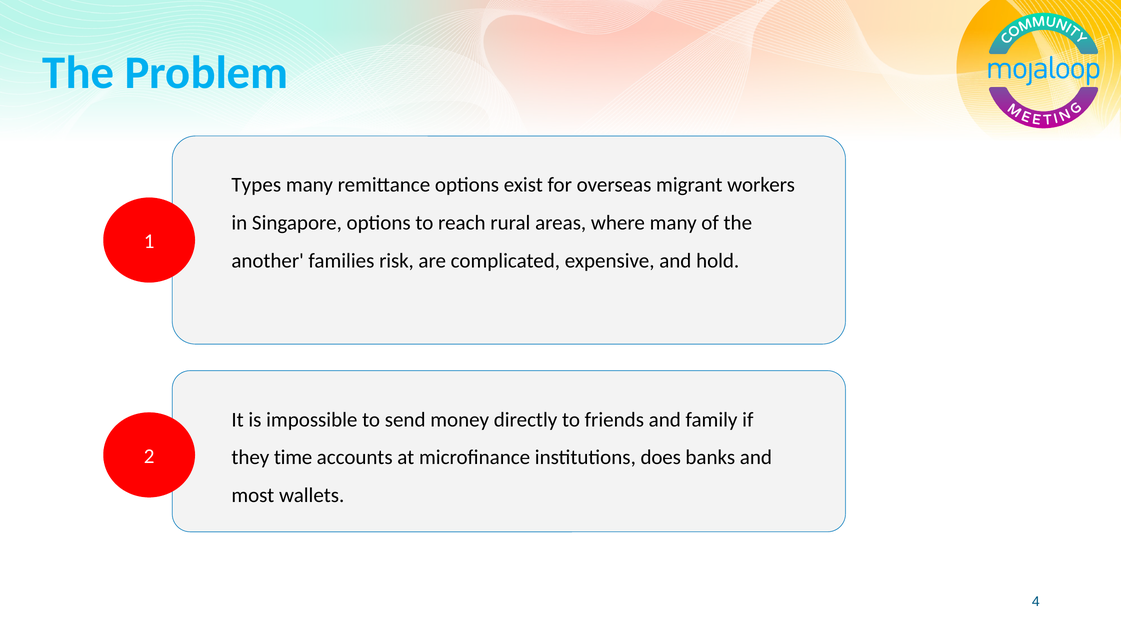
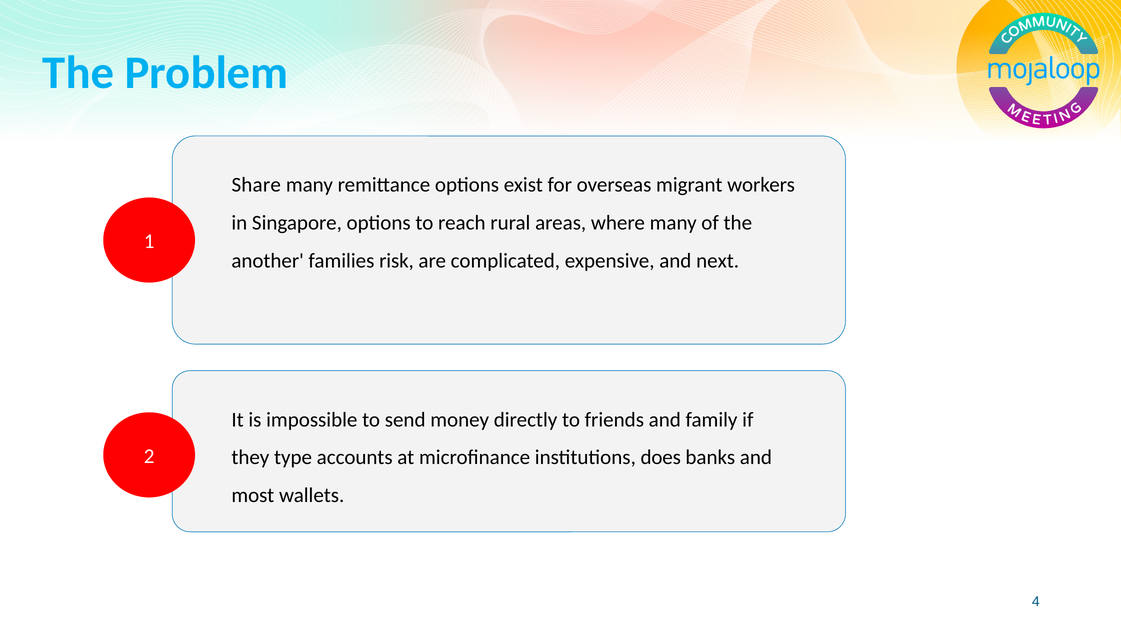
Types: Types -> Share (256, 185)
hold: hold -> next (718, 261)
time: time -> type (293, 458)
